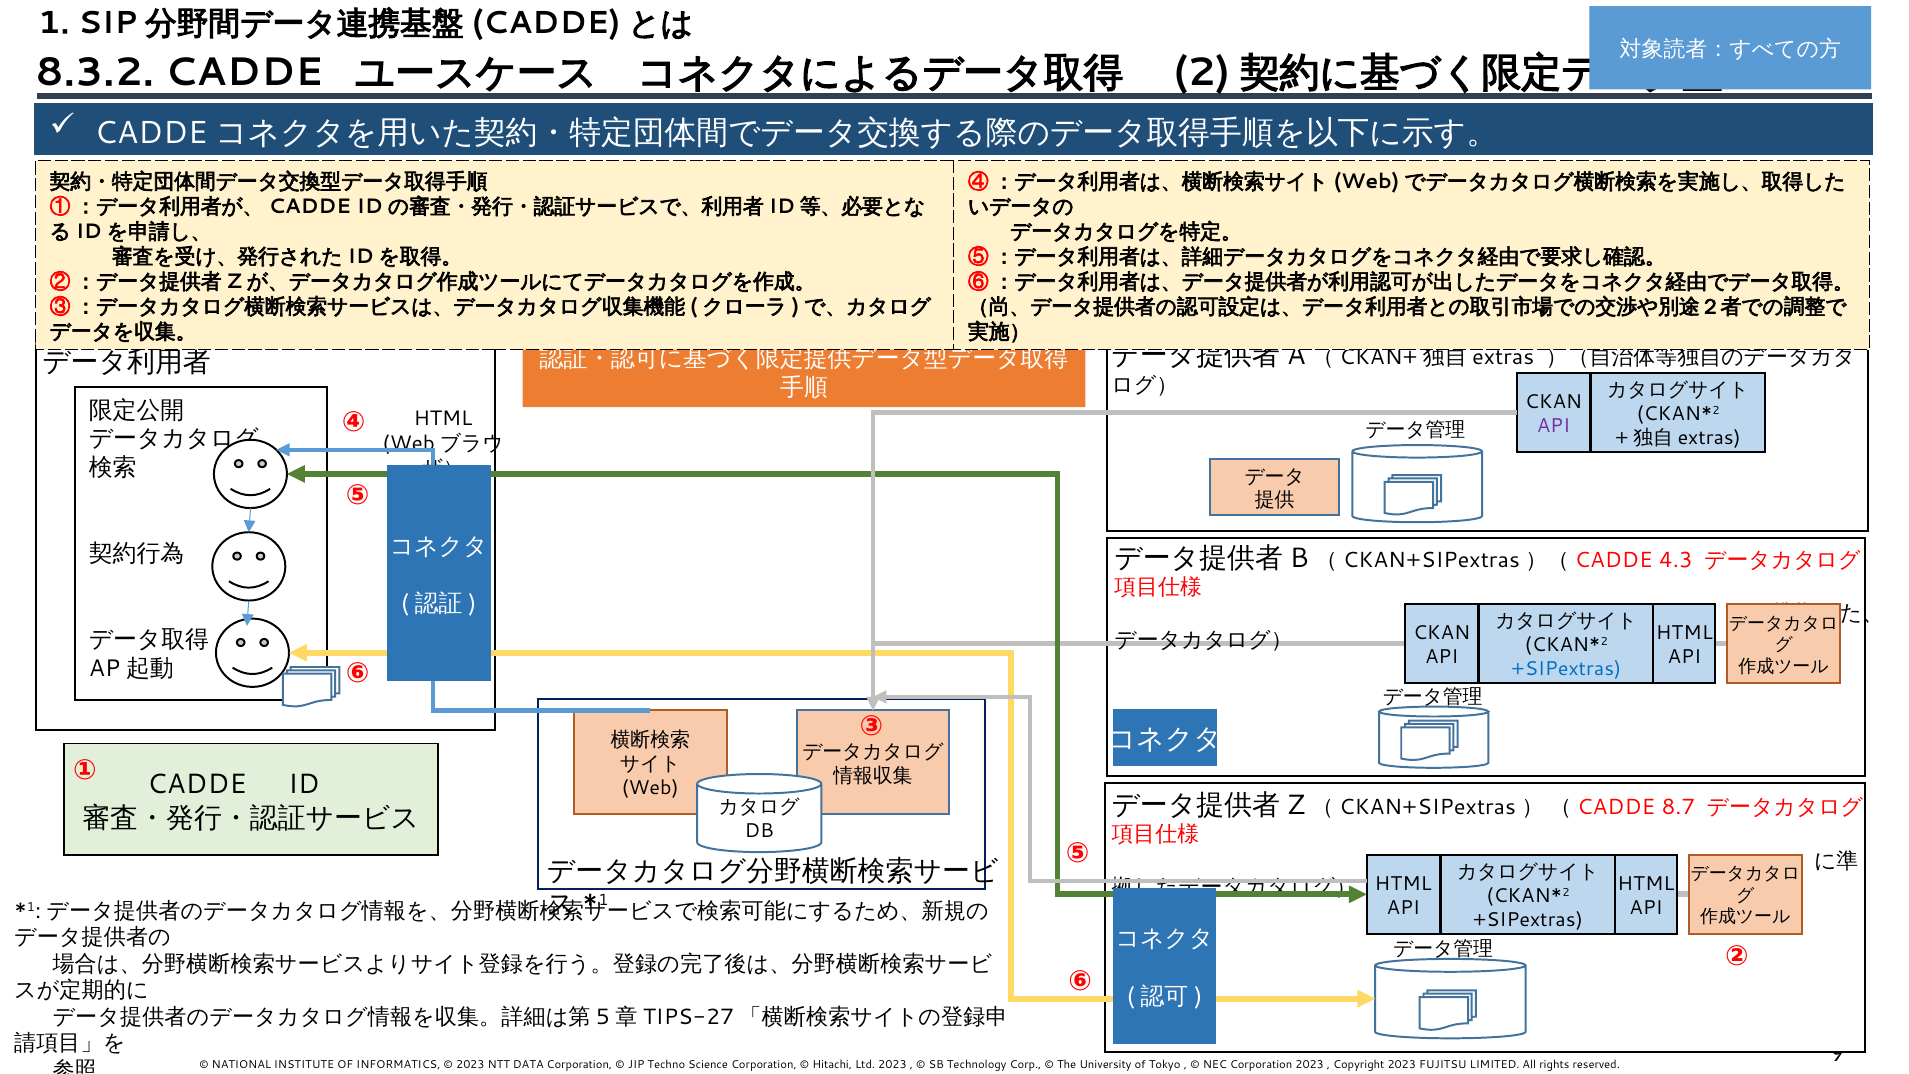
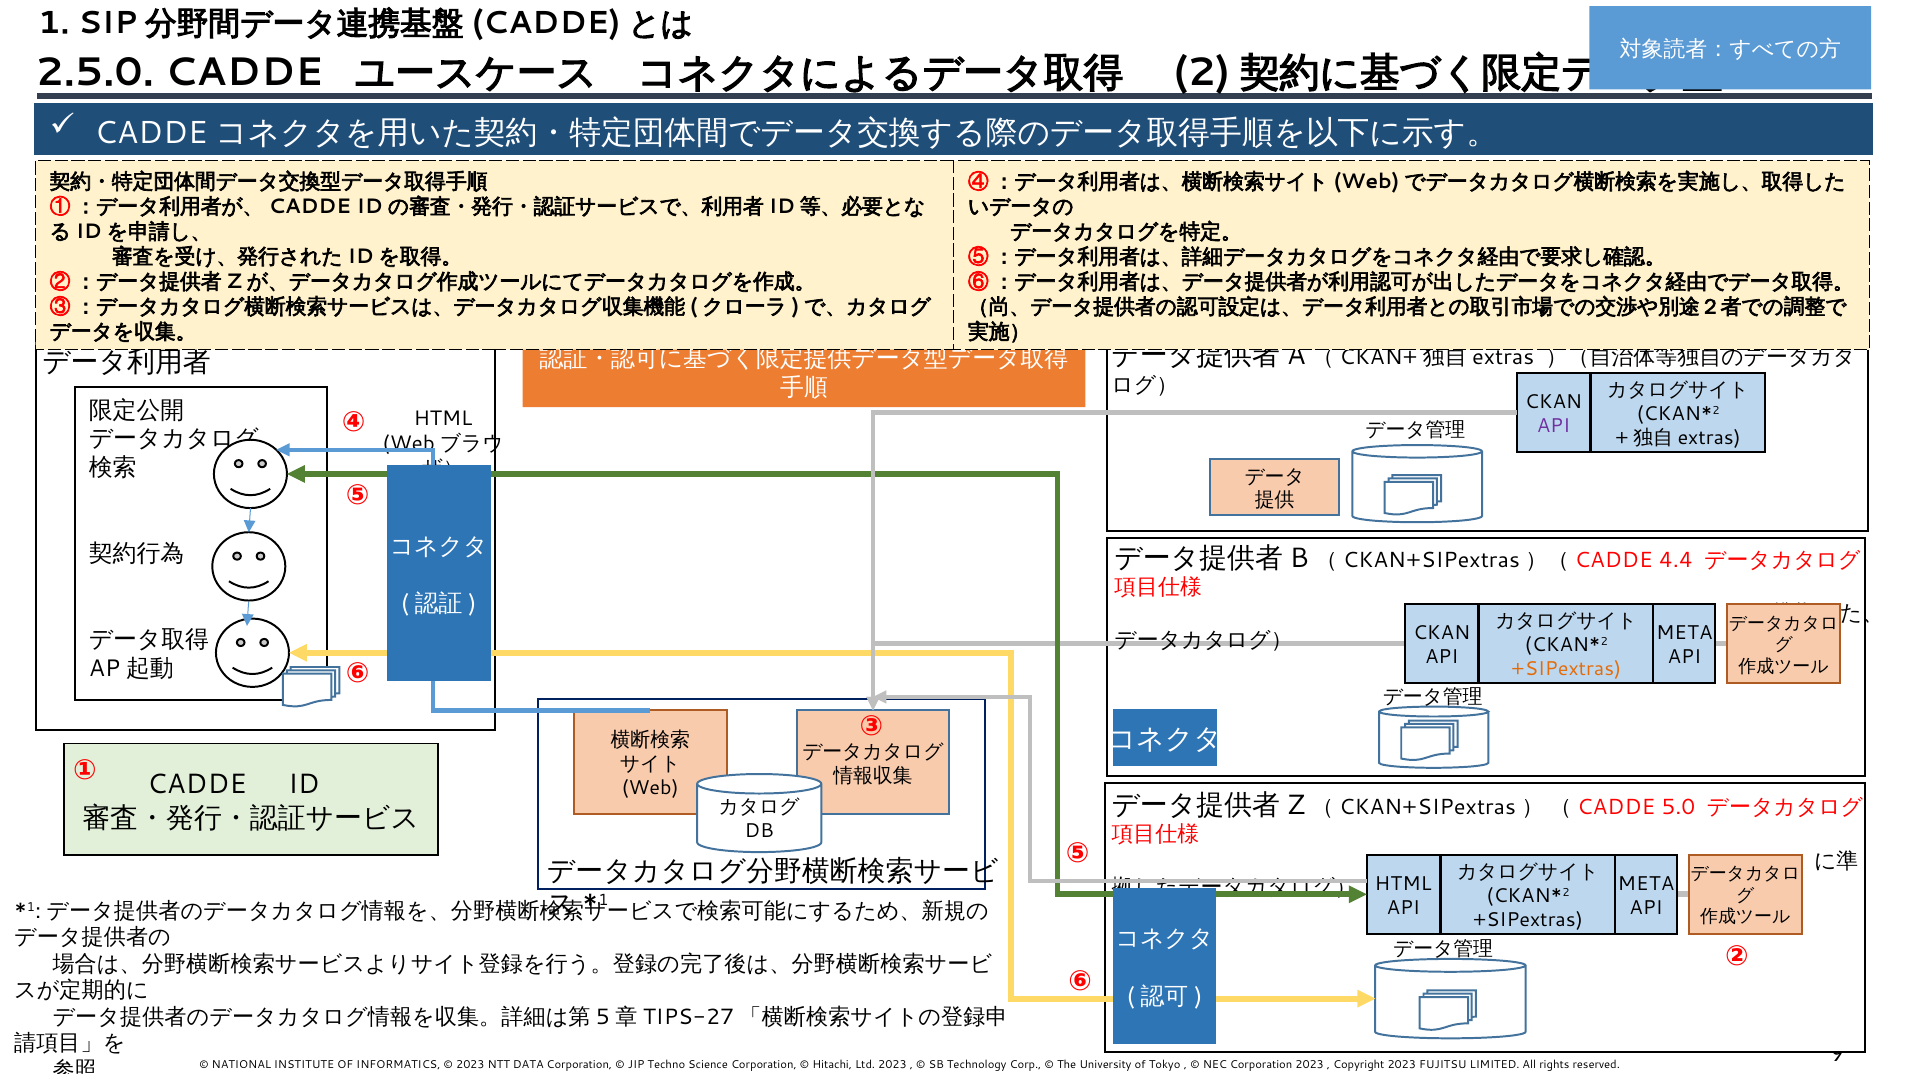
8.3.2: 8.3.2 -> 2.5.0 (95, 73)
4.3: 4.3 -> 4.4 (1676, 560)
HTML: HTML -> META (1684, 633)
+SIPextras colour: blue -> orange (1566, 669)
8.7: 8.7 -> 5.0 (1678, 807)
HTML: HTML -> META (1646, 884)
